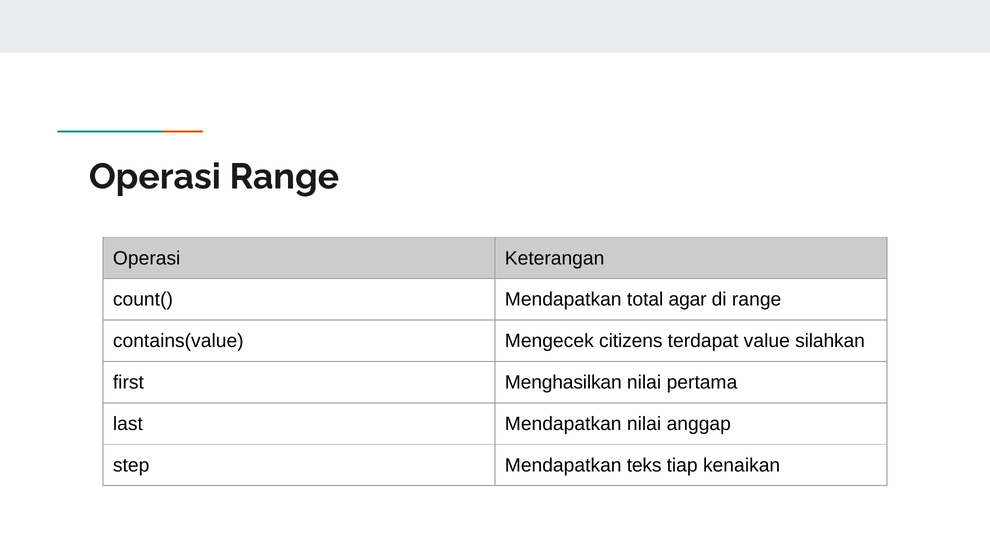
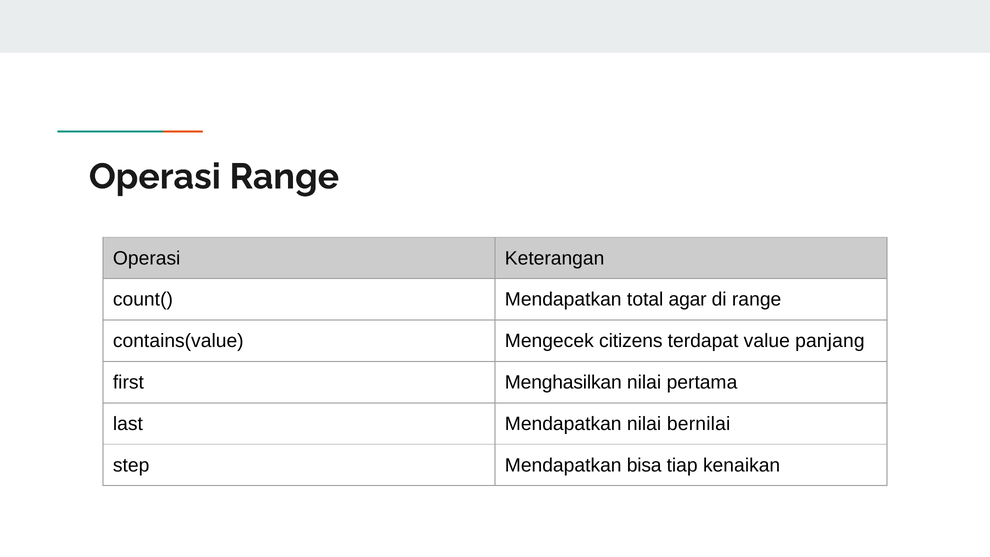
silahkan: silahkan -> panjang (830, 341)
anggap: anggap -> bernilai (699, 424)
teks: teks -> bisa (644, 465)
